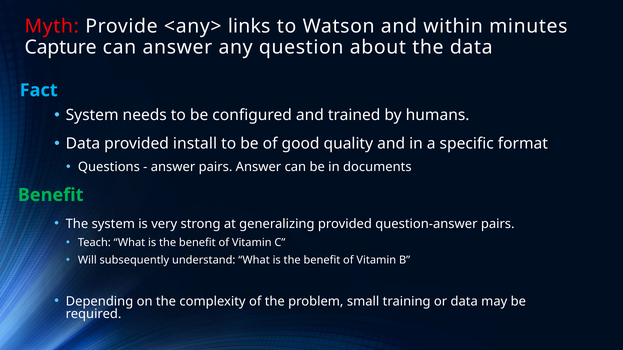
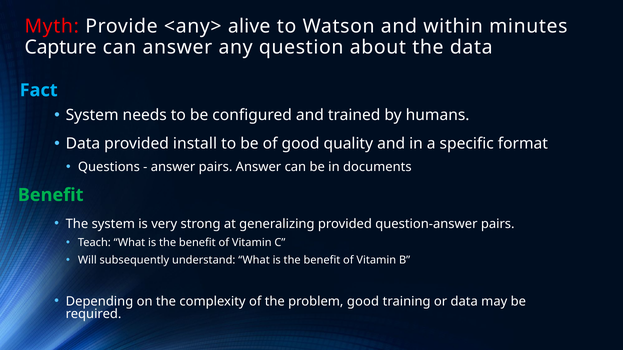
links: links -> alive (249, 26)
problem small: small -> good (363, 302)
